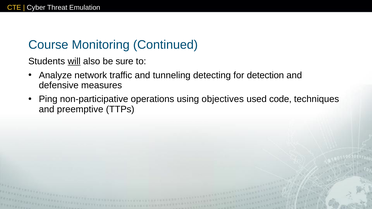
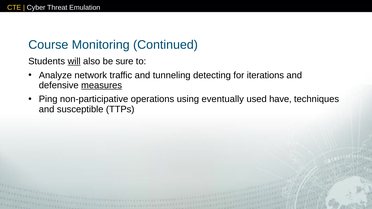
detection: detection -> iterations (265, 75)
measures underline: none -> present (102, 85)
objectives: objectives -> eventually (223, 99)
code: code -> have (280, 99)
preemptive: preemptive -> susceptible (80, 109)
